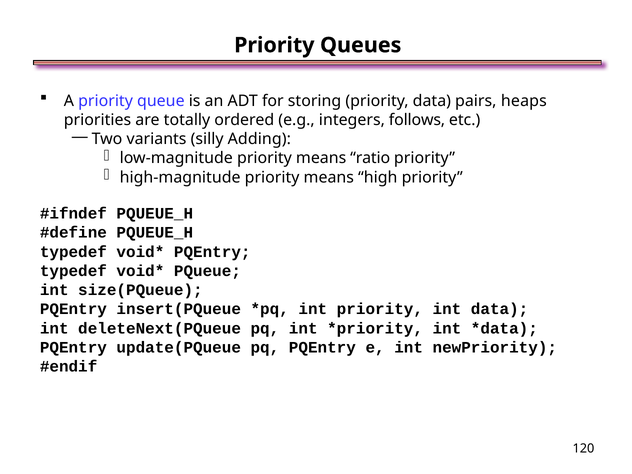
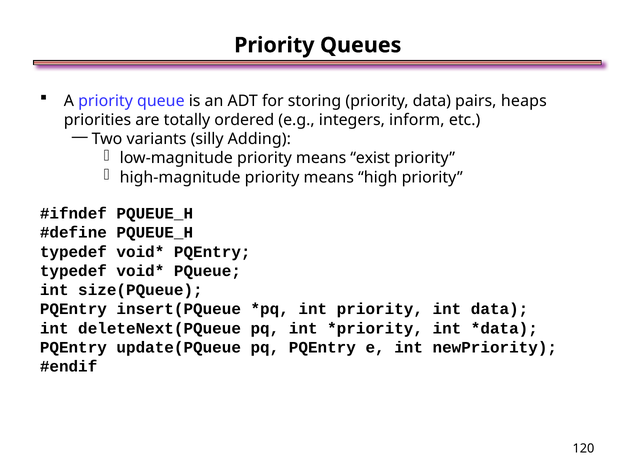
follows: follows -> inform (417, 120)
ratio: ratio -> exist (370, 158)
